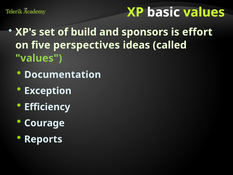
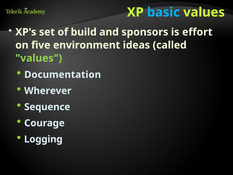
basic colour: white -> light blue (163, 12)
perspectives: perspectives -> environment (87, 45)
Exception: Exception -> Wherever (48, 91)
Efficiency: Efficiency -> Sequence (47, 107)
Reports: Reports -> Logging (43, 139)
